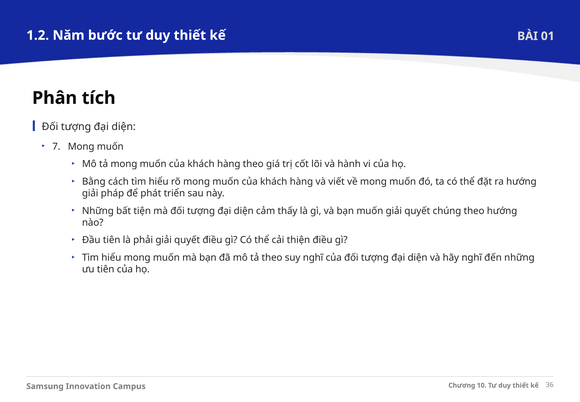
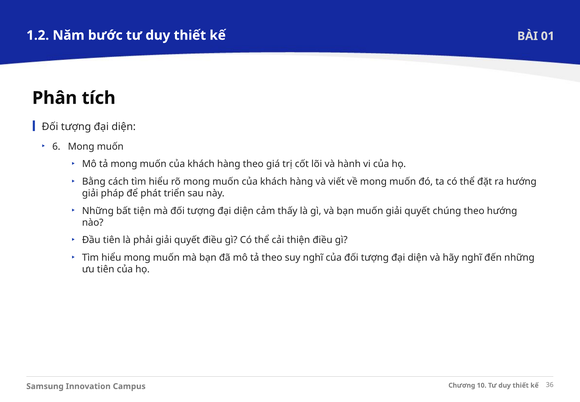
7: 7 -> 6 (56, 146)
